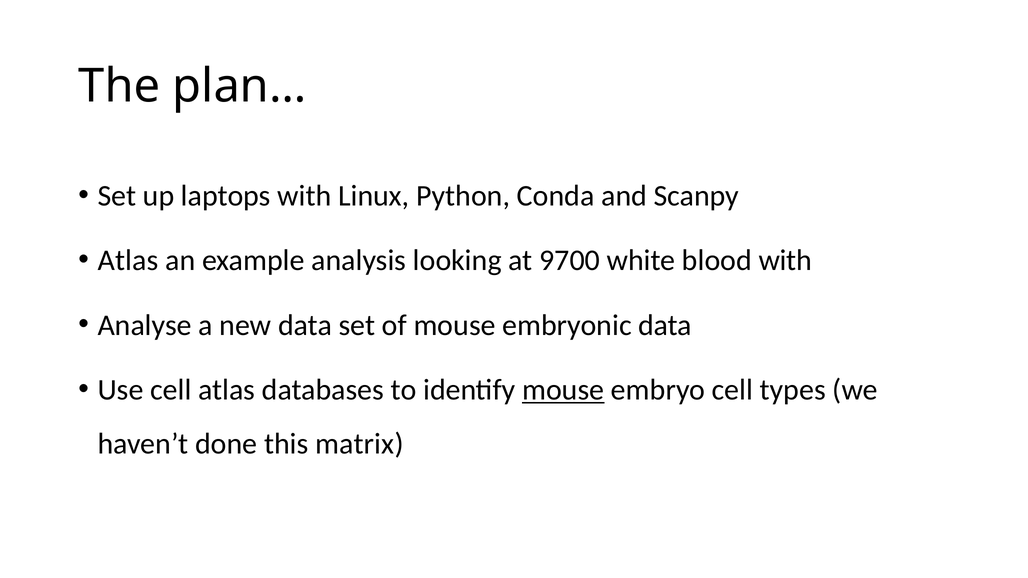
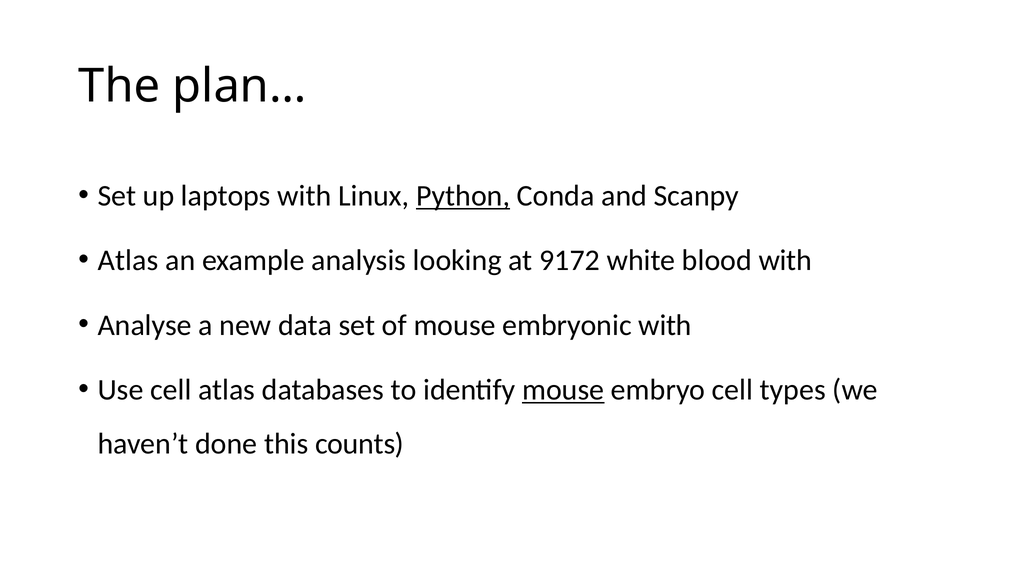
Python underline: none -> present (463, 196)
9700: 9700 -> 9172 (570, 261)
embryonic data: data -> with (665, 325)
matrix: matrix -> counts (360, 444)
